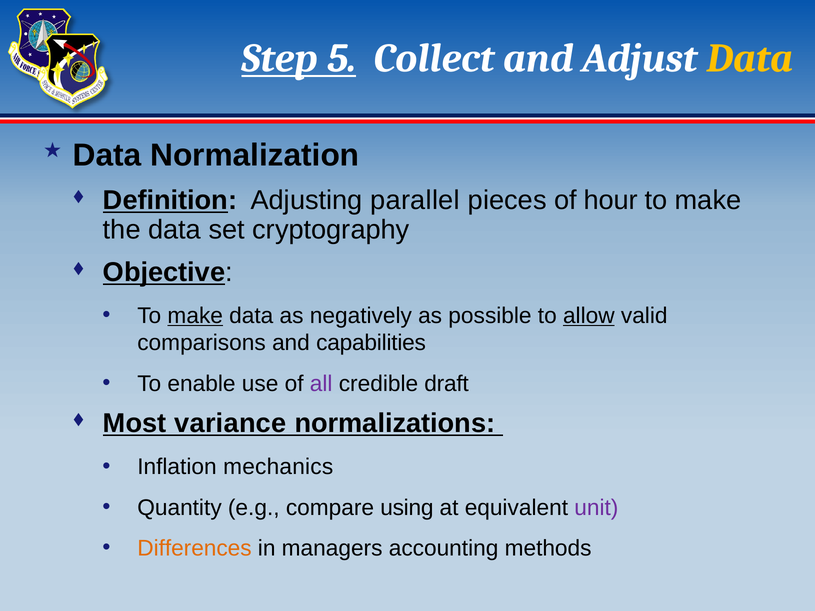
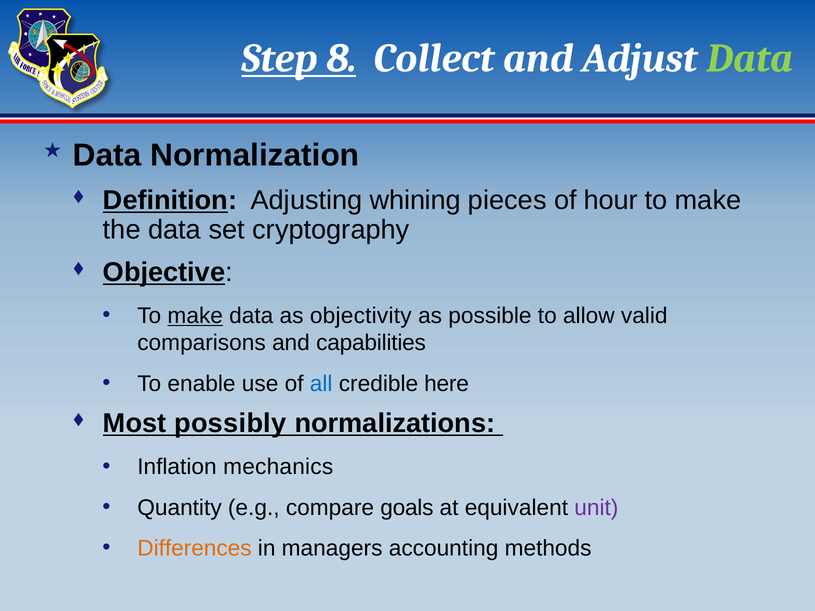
5: 5 -> 8 (342, 59)
Data colour: yellow -> light green (750, 59)
parallel: parallel -> whining (415, 200)
negatively: negatively -> objectivity (361, 316)
allow underline: present -> none (589, 316)
all colour: purple -> blue (321, 384)
draft: draft -> here (447, 384)
variance: variance -> possibly (230, 424)
using: using -> goals (407, 508)
